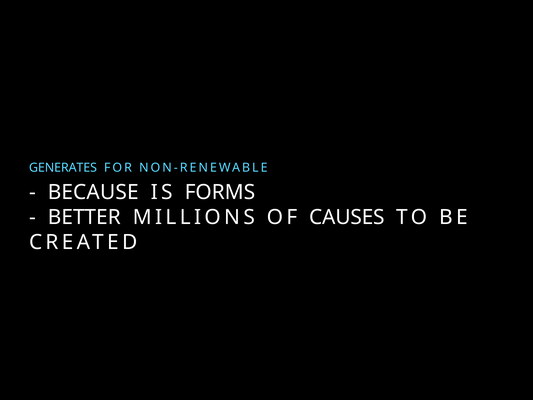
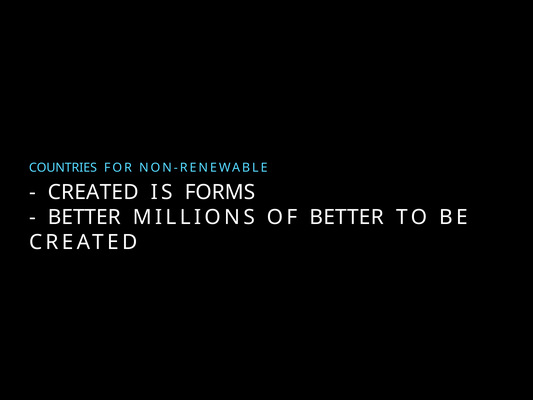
GENERATES: GENERATES -> COUNTRIES (63, 168)
BECAUSE: BECAUSE -> CREATED (93, 192)
OF CAUSES: CAUSES -> BETTER (347, 217)
